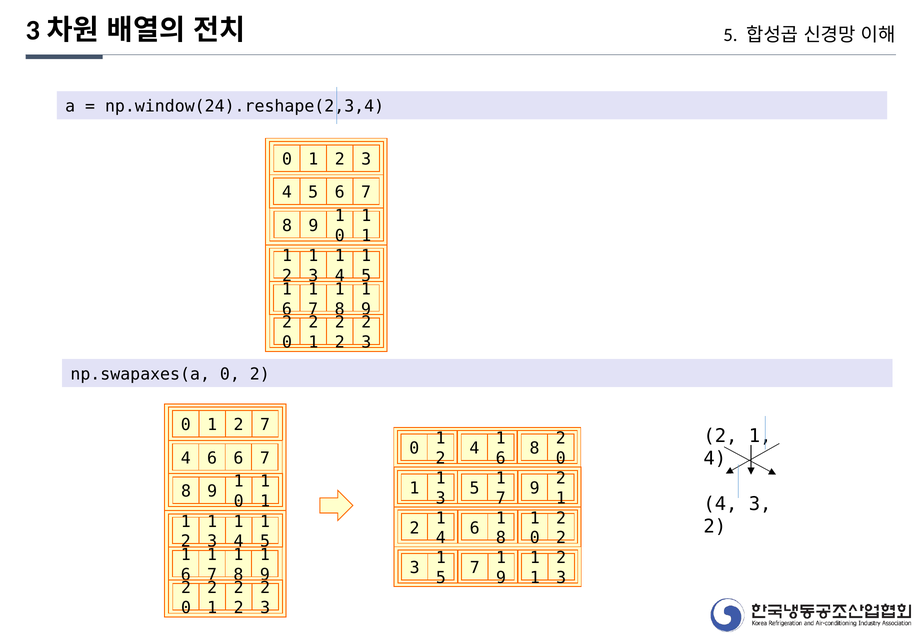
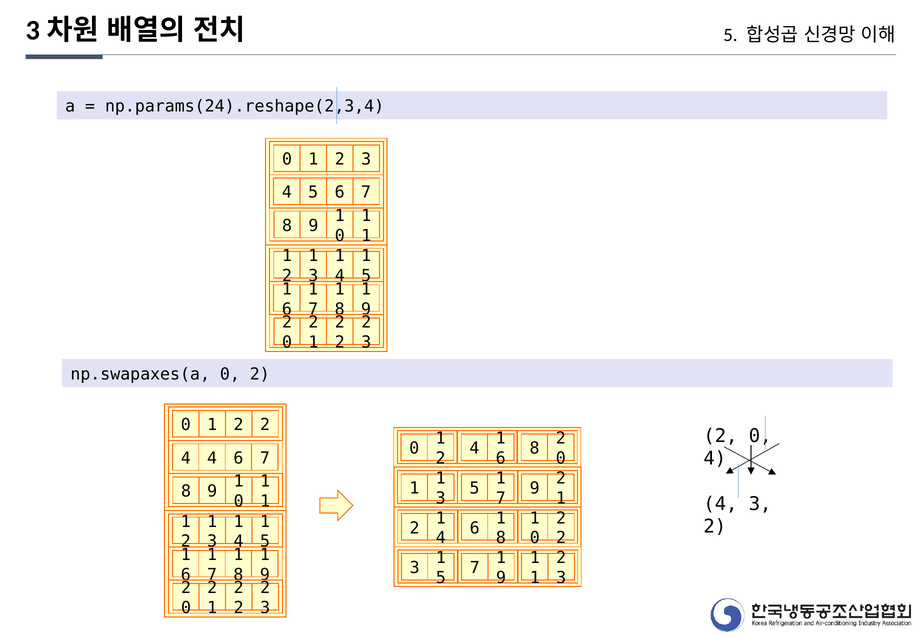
np.window(24).reshape(2,3,4: np.window(24).reshape(2,3,4 -> np.params(24).reshape(2,3,4 (245, 106)
0 1 2 7: 7 -> 2 (265, 425)
1: 1 -> 0 (760, 436)
6: 6 -> 4 (212, 458)
